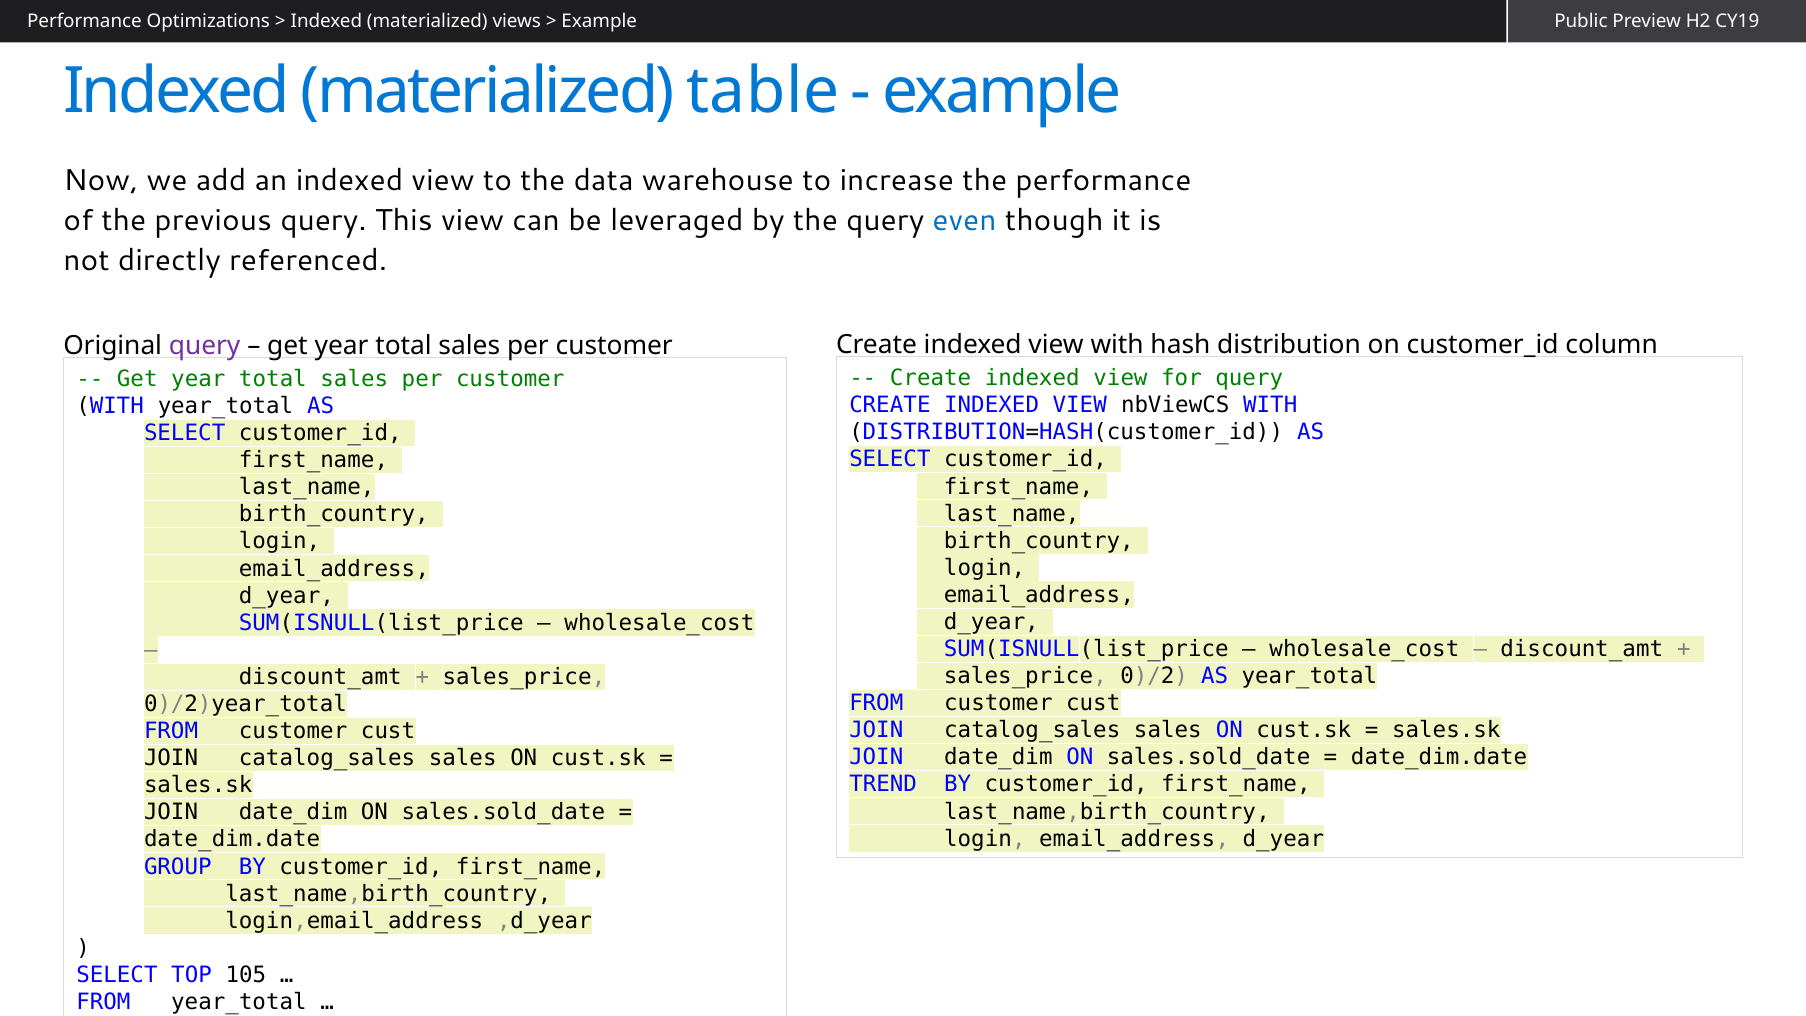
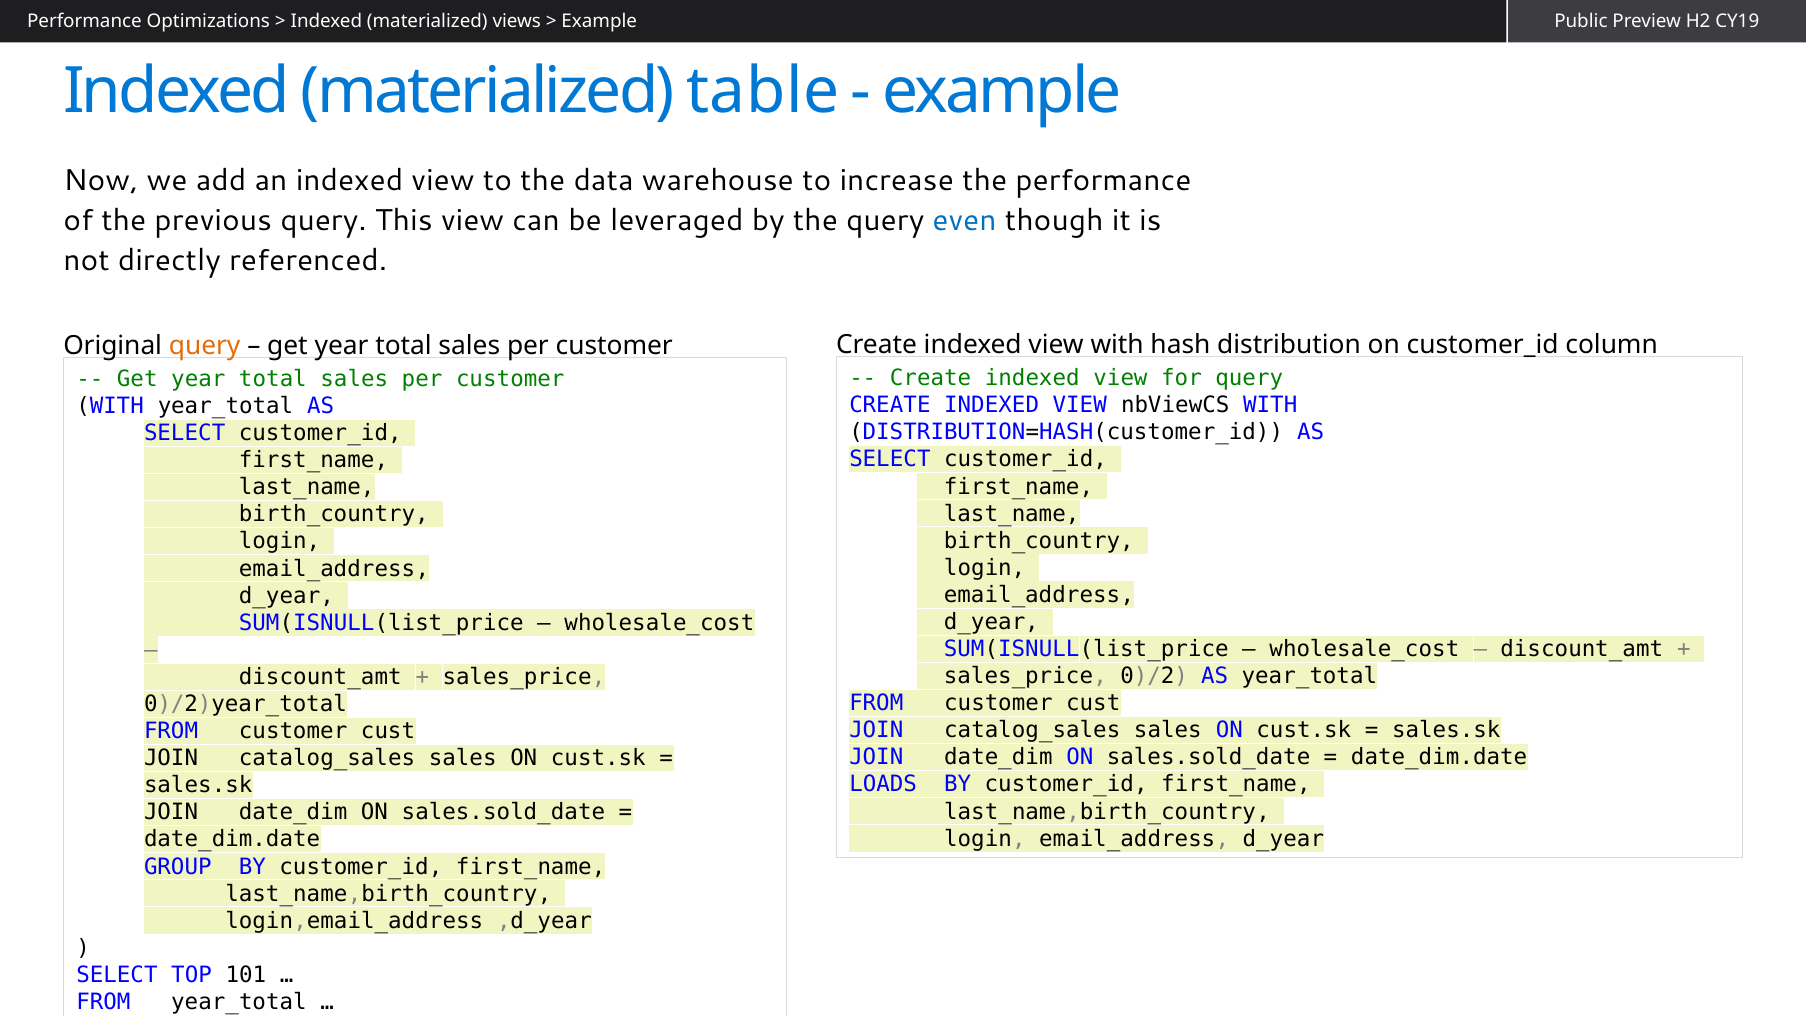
query colour: purple -> orange (205, 345)
TREND: TREND -> LOADS (883, 784)
105: 105 -> 101 (246, 975)
